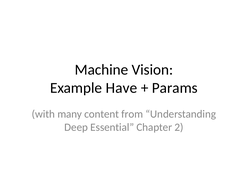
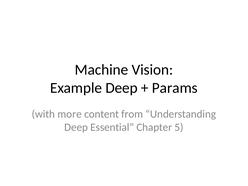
Example Have: Have -> Deep (122, 88)
many: many -> more (70, 114)
2: 2 -> 5 (179, 127)
